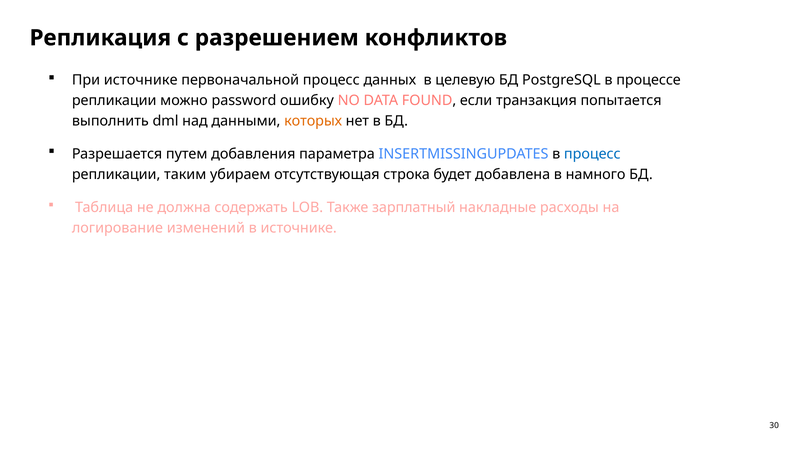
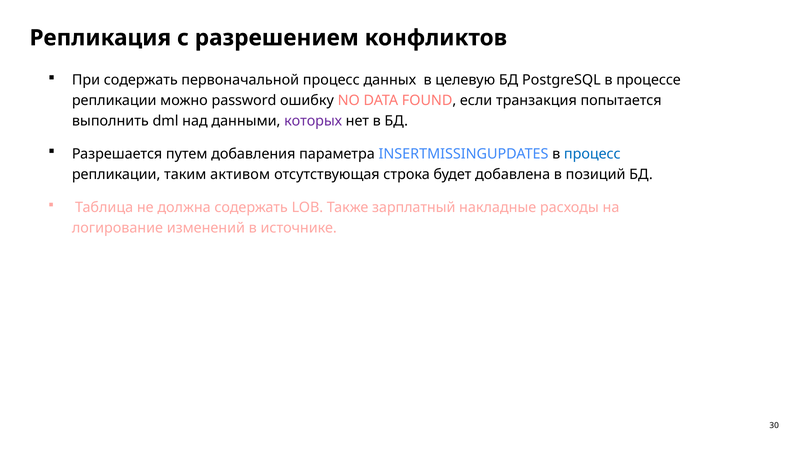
При источнике: источнике -> содержать (141, 80)
которых colour: orange -> purple (313, 121)
убираем: убираем -> активом (240, 175)
намного: намного -> позиций (596, 175)
